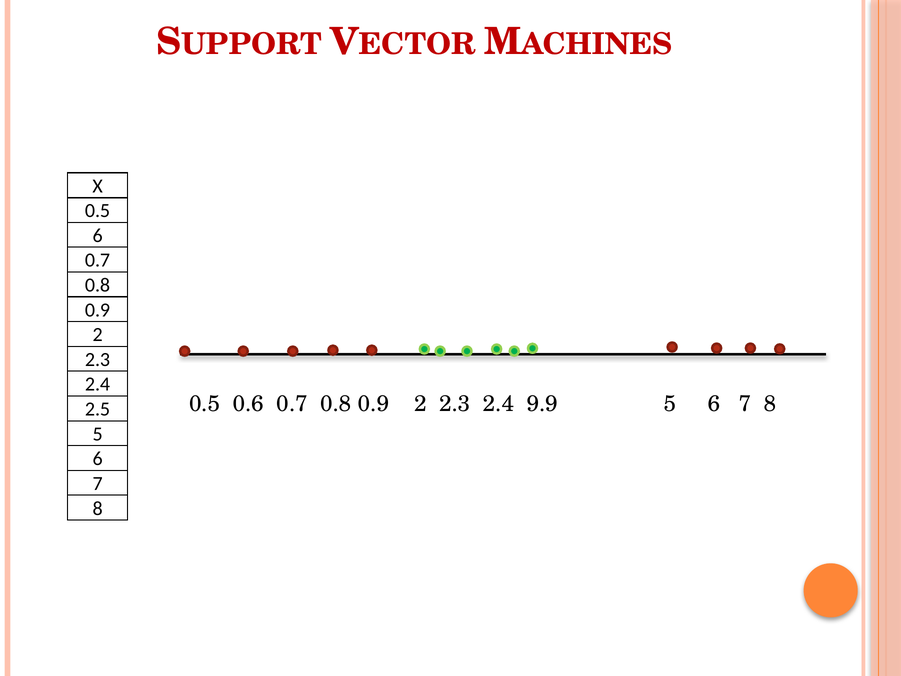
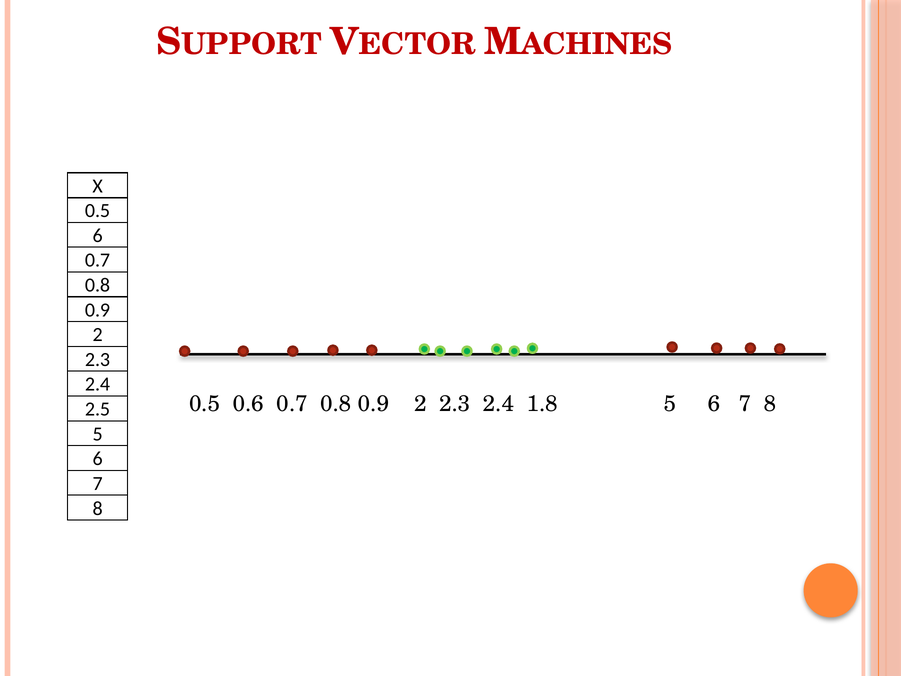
9.9: 9.9 -> 1.8 (542, 404)
